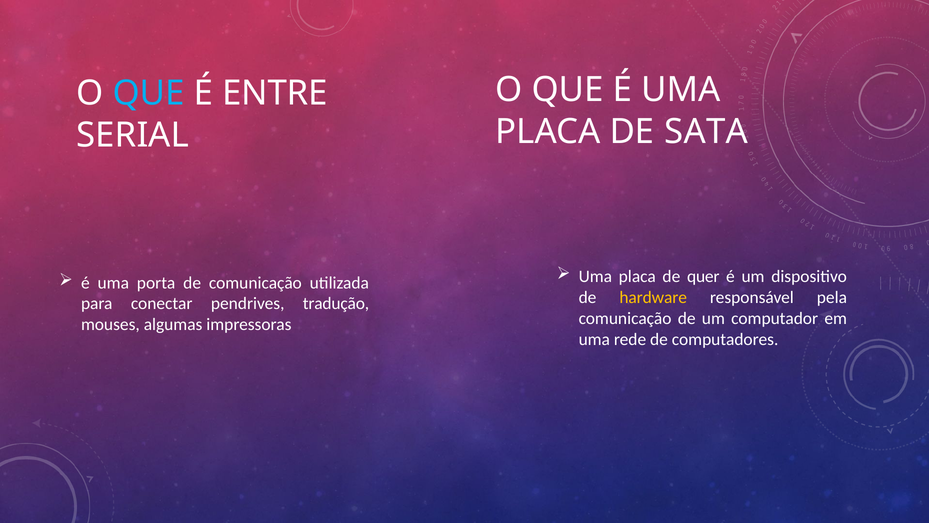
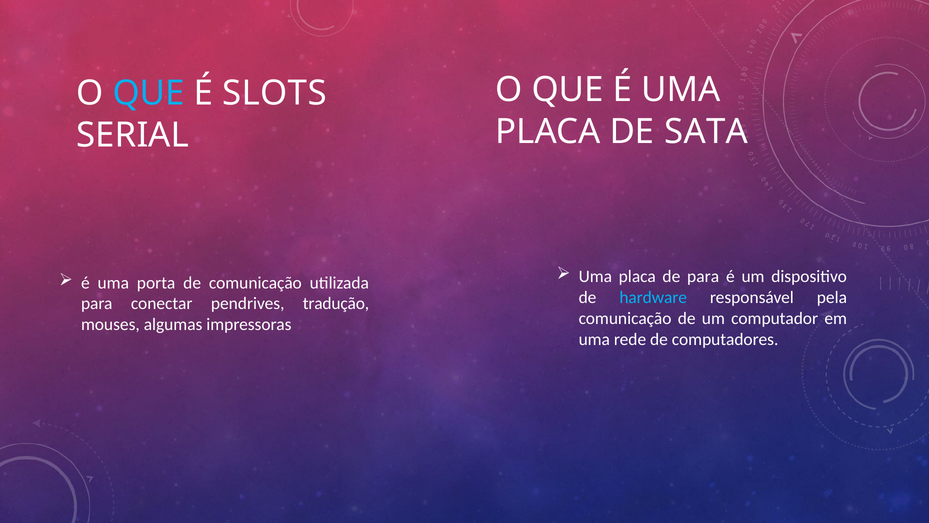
ENTRE: ENTRE -> SLOTS (275, 93)
de quer: quer -> para (703, 276)
hardware colour: yellow -> light blue (653, 297)
